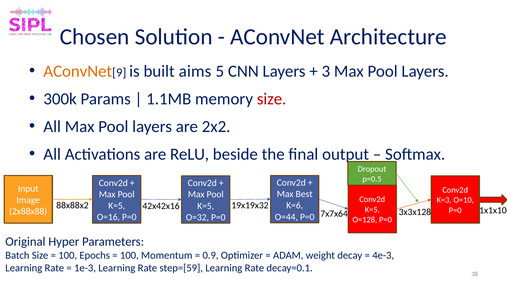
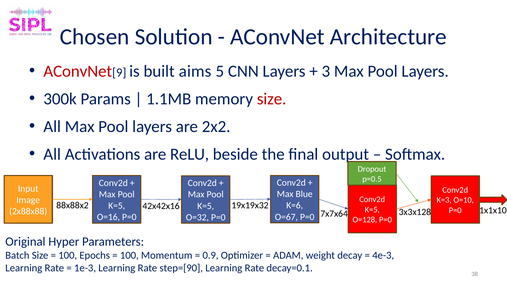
AConvNet colour: orange -> red (78, 71)
Best: Best -> Blue (304, 194)
O=44: O=44 -> O=67 (286, 217)
step=[59: step=[59 -> step=[90 (181, 268)
